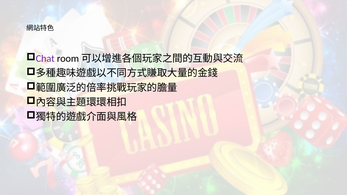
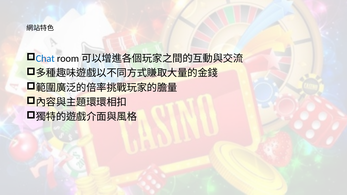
Chat colour: purple -> blue (45, 59)
